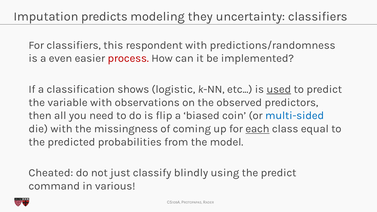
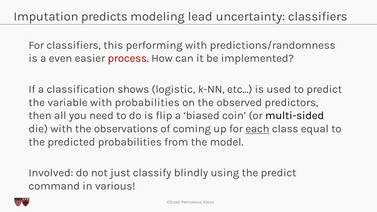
they: they -> lead (200, 17)
respondent: respondent -> performing (154, 45)
used underline: present -> none (279, 89)
with observations: observations -> probabilities (147, 102)
multi-sided colour: blue -> black (295, 116)
missingness: missingness -> observations (126, 129)
Cheated: Cheated -> Involved (51, 173)
